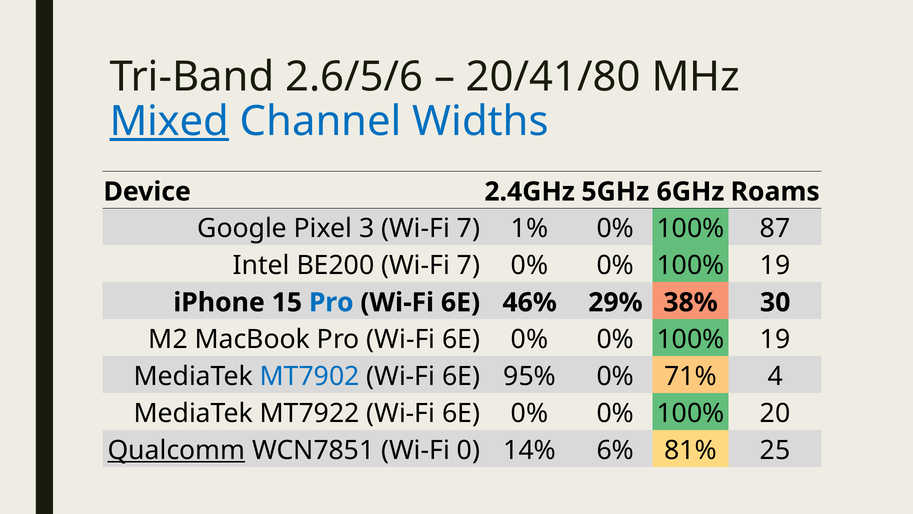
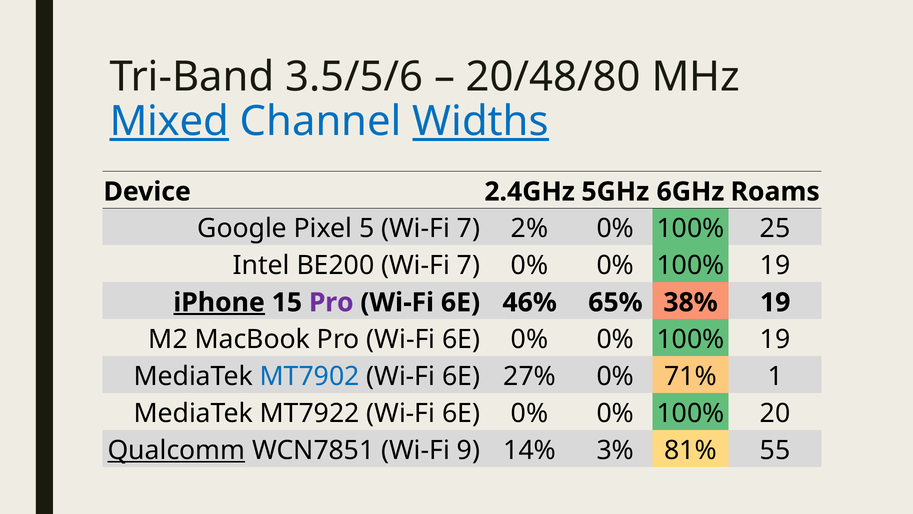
2.6/5/6: 2.6/5/6 -> 3.5/5/6 (354, 77)
20/41/80: 20/41/80 -> 20/48/80 (553, 77)
Widths underline: none -> present (481, 121)
3: 3 -> 5 (367, 228)
1%: 1% -> 2% (530, 228)
87: 87 -> 25 (775, 228)
iPhone underline: none -> present (219, 302)
Pro colour: blue -> purple (331, 302)
29%: 29% -> 65% (615, 302)
30: 30 -> 19 (775, 302)
95%: 95% -> 27% (530, 376)
4: 4 -> 1 (775, 376)
0: 0 -> 9 (469, 450)
6%: 6% -> 3% (615, 450)
25: 25 -> 55 (775, 450)
